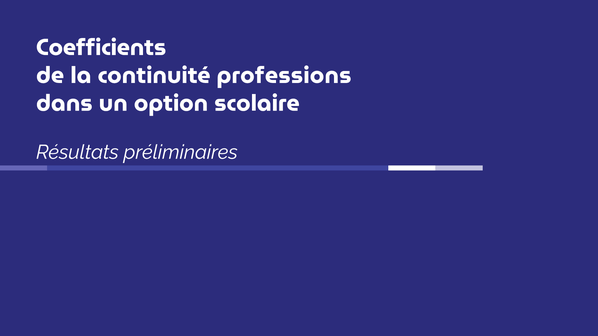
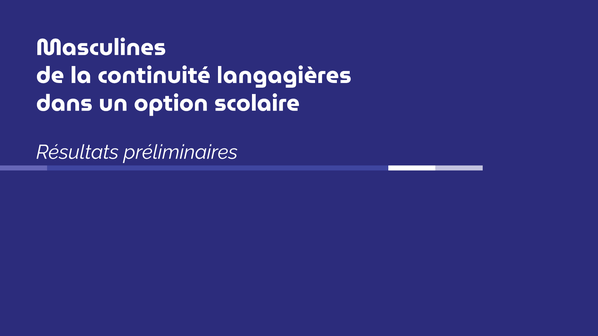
Coefficients: Coefficients -> Masculines (101, 47)
professions: professions -> langagières (284, 75)
